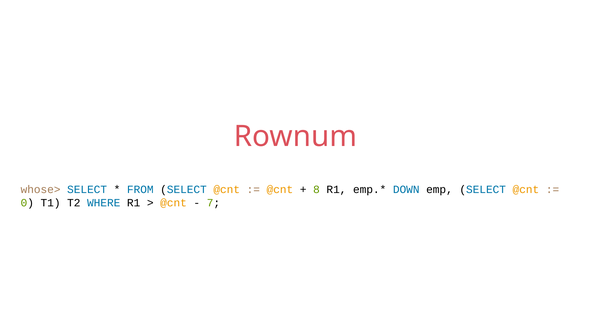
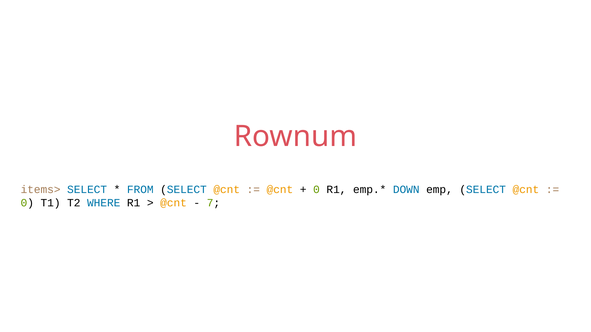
whose>: whose> -> items> (41, 190)
8: 8 -> 0 (316, 190)
